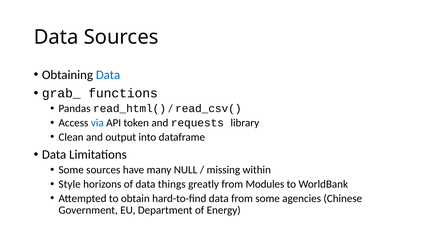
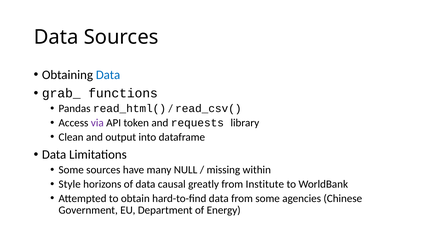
via colour: blue -> purple (97, 123)
things: things -> causal (172, 184)
Modules: Modules -> Institute (265, 184)
